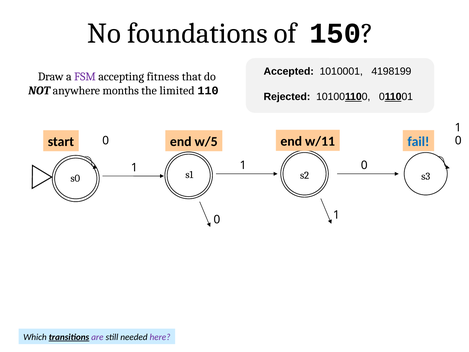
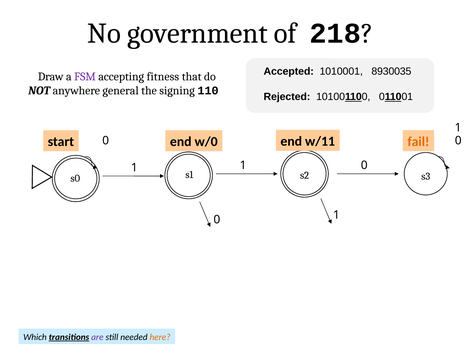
foundations: foundations -> government (197, 33)
150: 150 -> 218 (335, 33)
4198199: 4198199 -> 8930035 (391, 71)
months: months -> general (121, 91)
limited: limited -> signing (177, 91)
w/5: w/5 -> w/0 (206, 142)
fail colour: blue -> orange (418, 141)
here colour: purple -> orange (160, 337)
